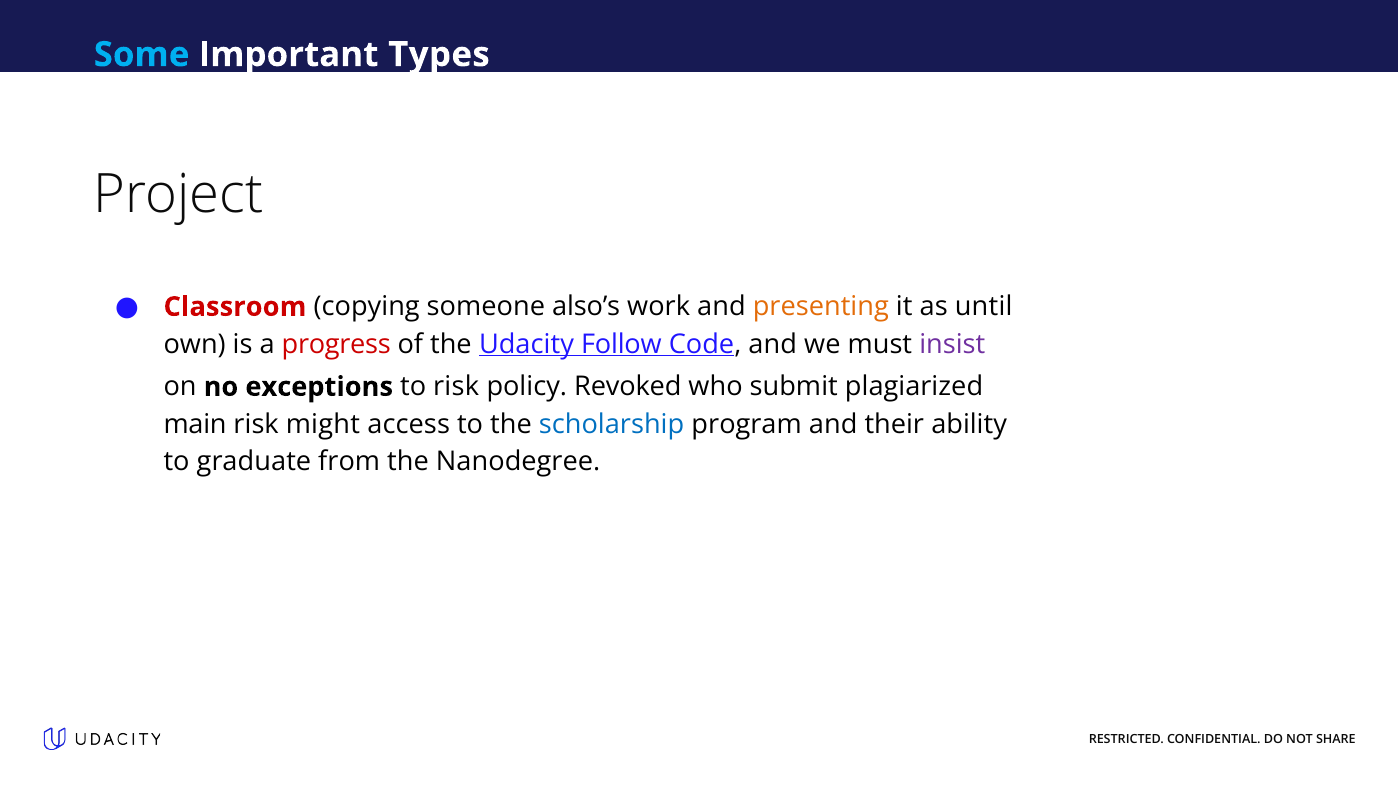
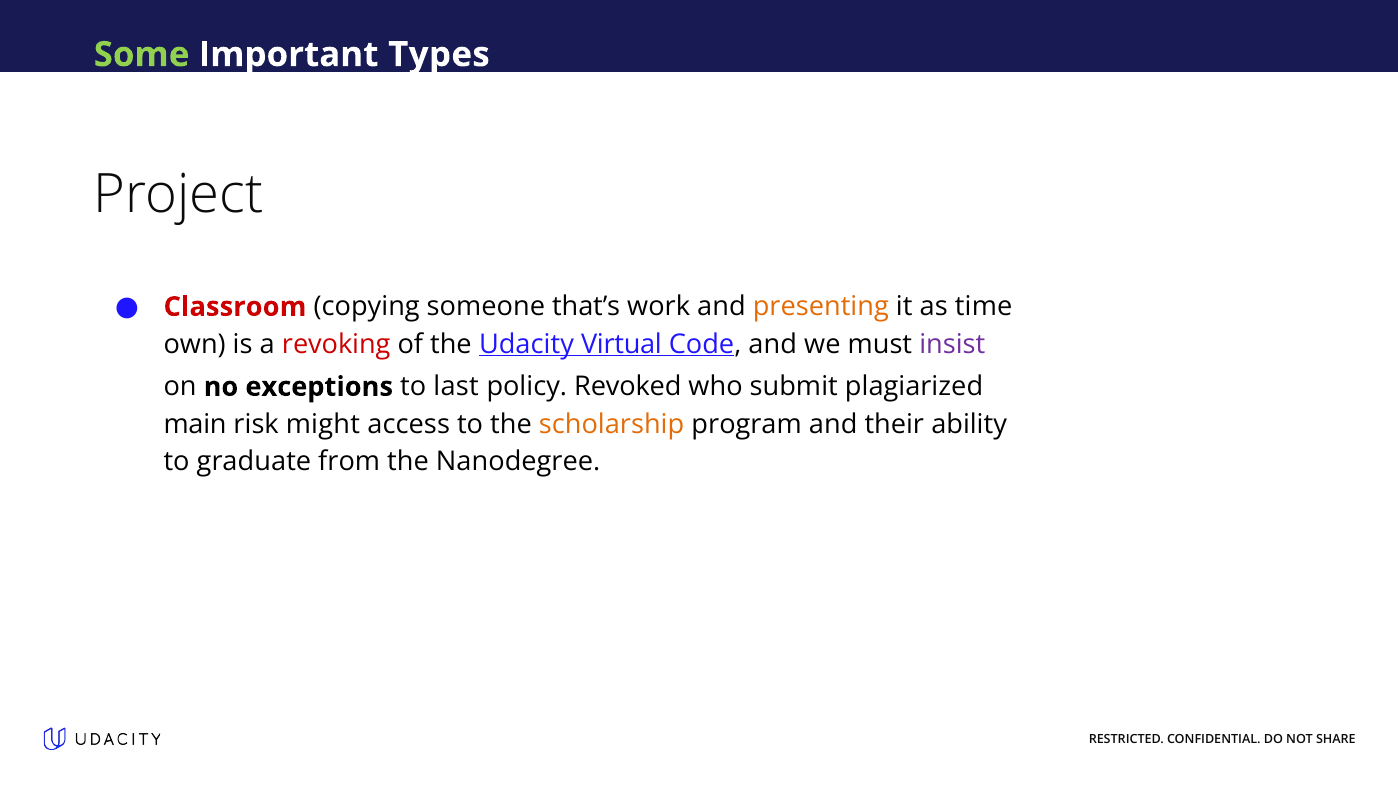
Some colour: light blue -> light green (142, 55)
also’s: also’s -> that’s (586, 307)
until: until -> time (984, 307)
progress: progress -> revoking (336, 345)
Follow: Follow -> Virtual (621, 345)
to risk: risk -> last (456, 387)
scholarship colour: blue -> orange (612, 424)
